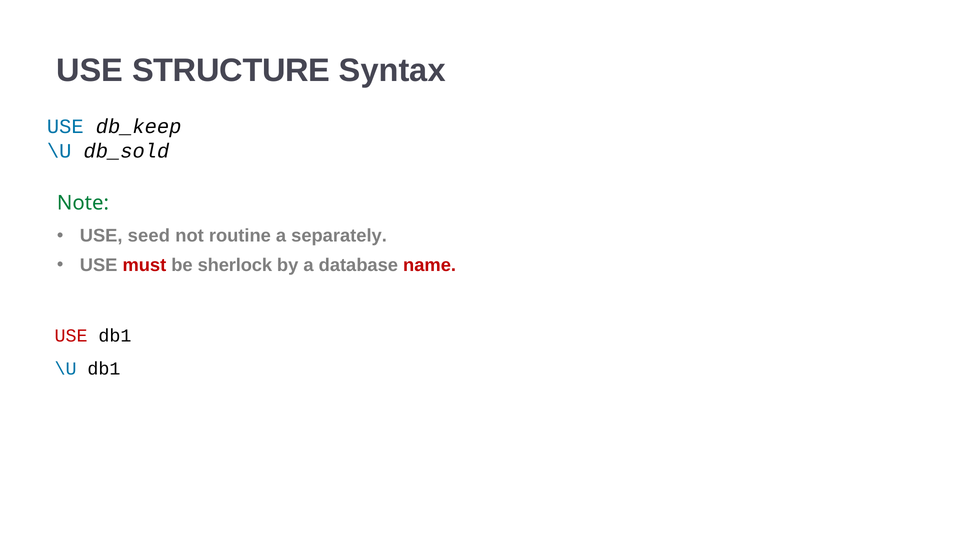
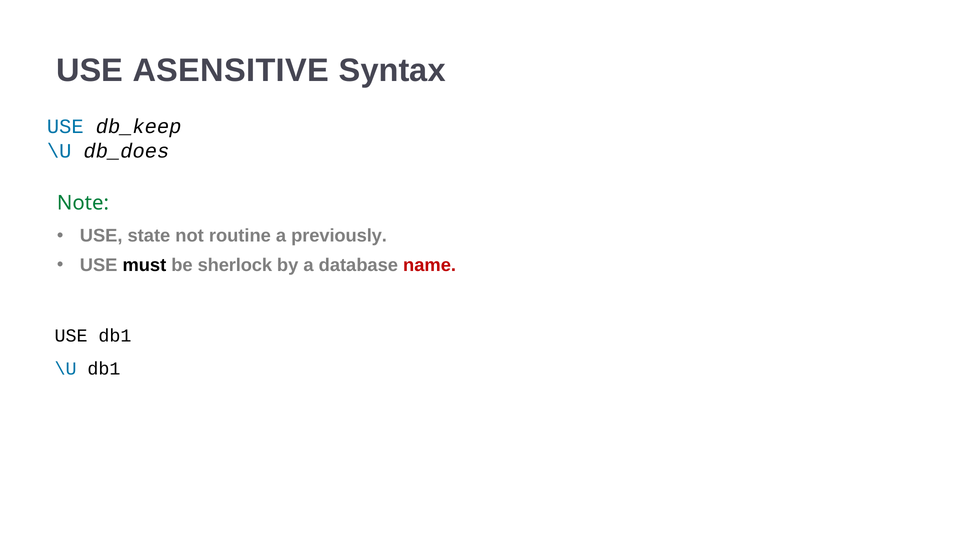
STRUCTURE: STRUCTURE -> ASENSITIVE (231, 71)
db_sold: db_sold -> db_does (126, 151)
seed: seed -> state (149, 236)
separately: separately -> previously (339, 236)
must colour: red -> black (144, 266)
USE colour: red -> black (71, 336)
